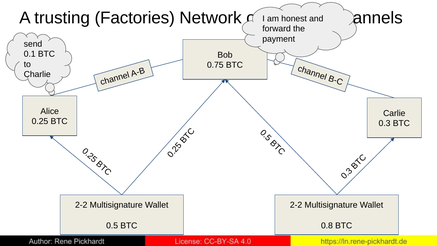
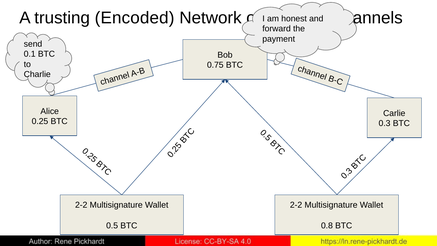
Factories: Factories -> Encoded (135, 18)
